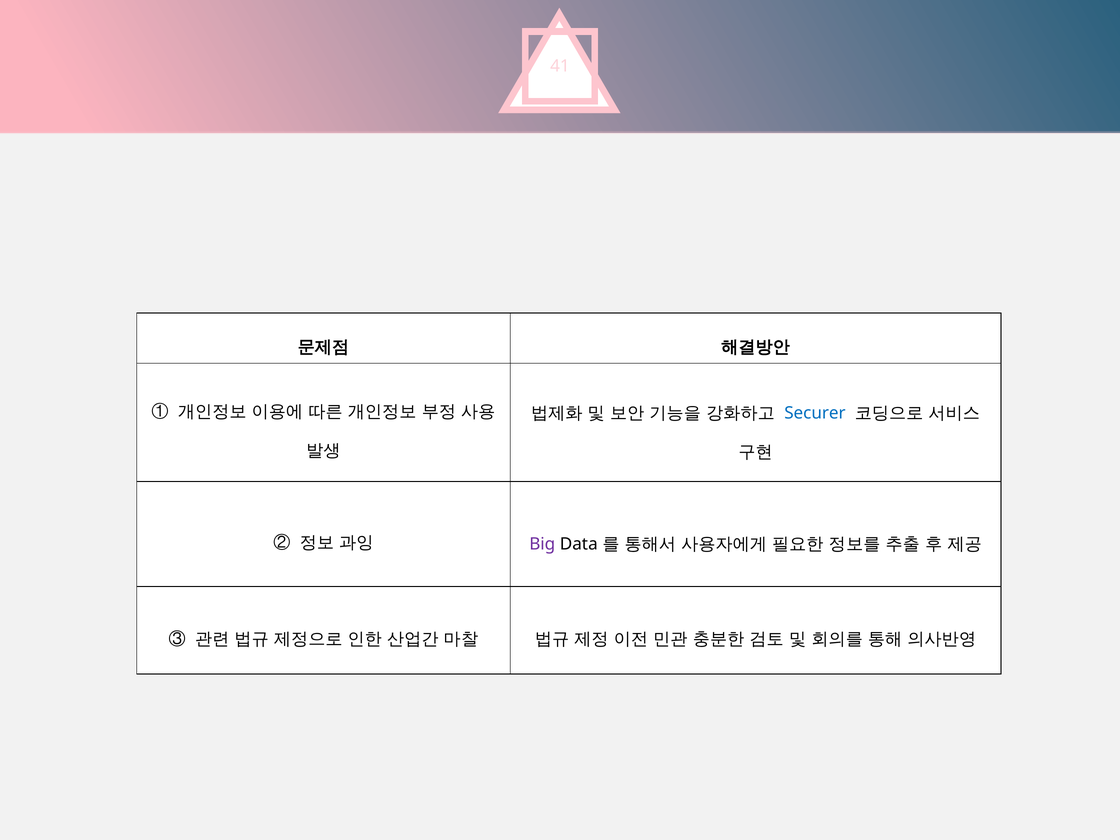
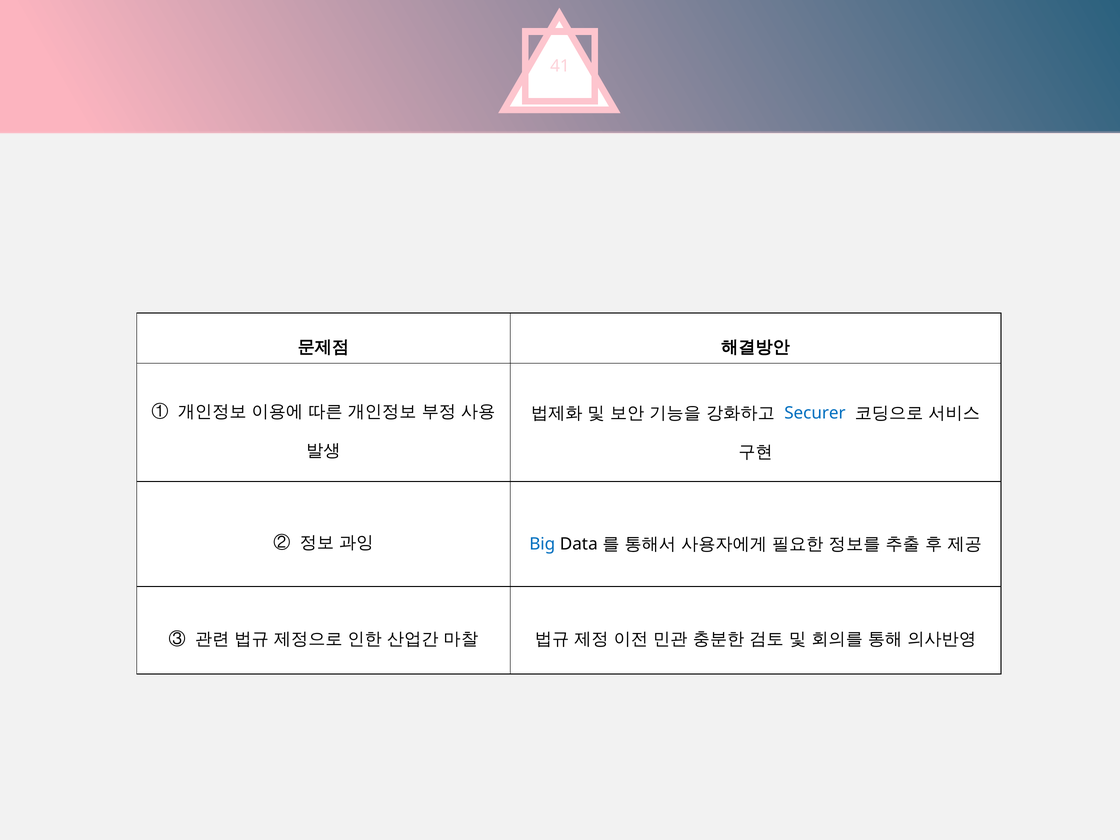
Big colour: purple -> blue (542, 544)
